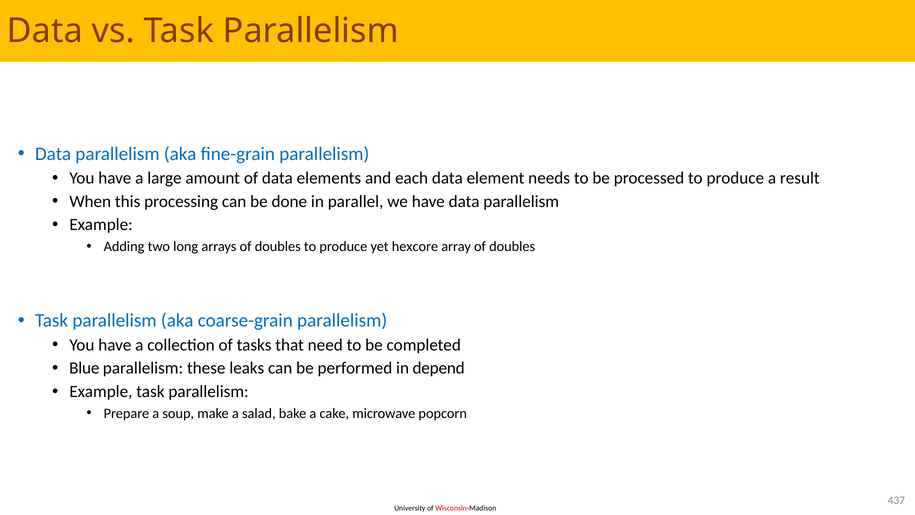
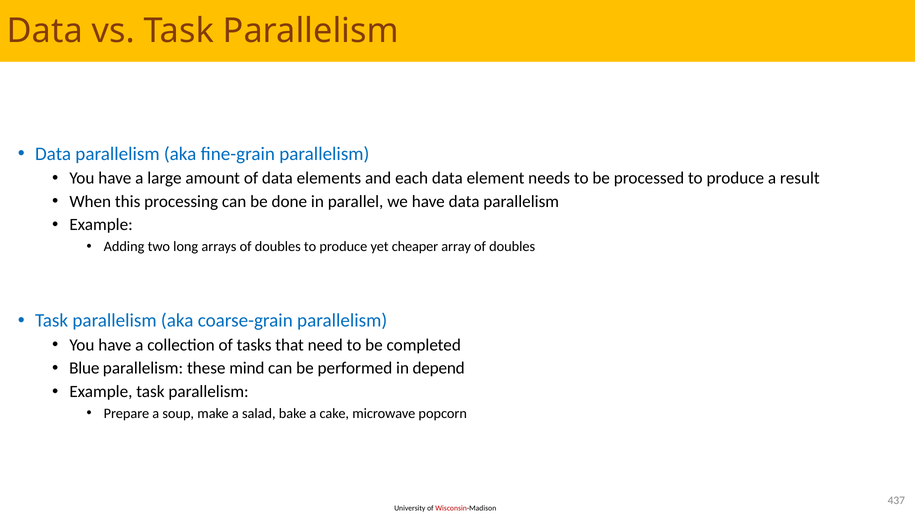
hexcore: hexcore -> cheaper (415, 246)
leaks: leaks -> mind (247, 368)
